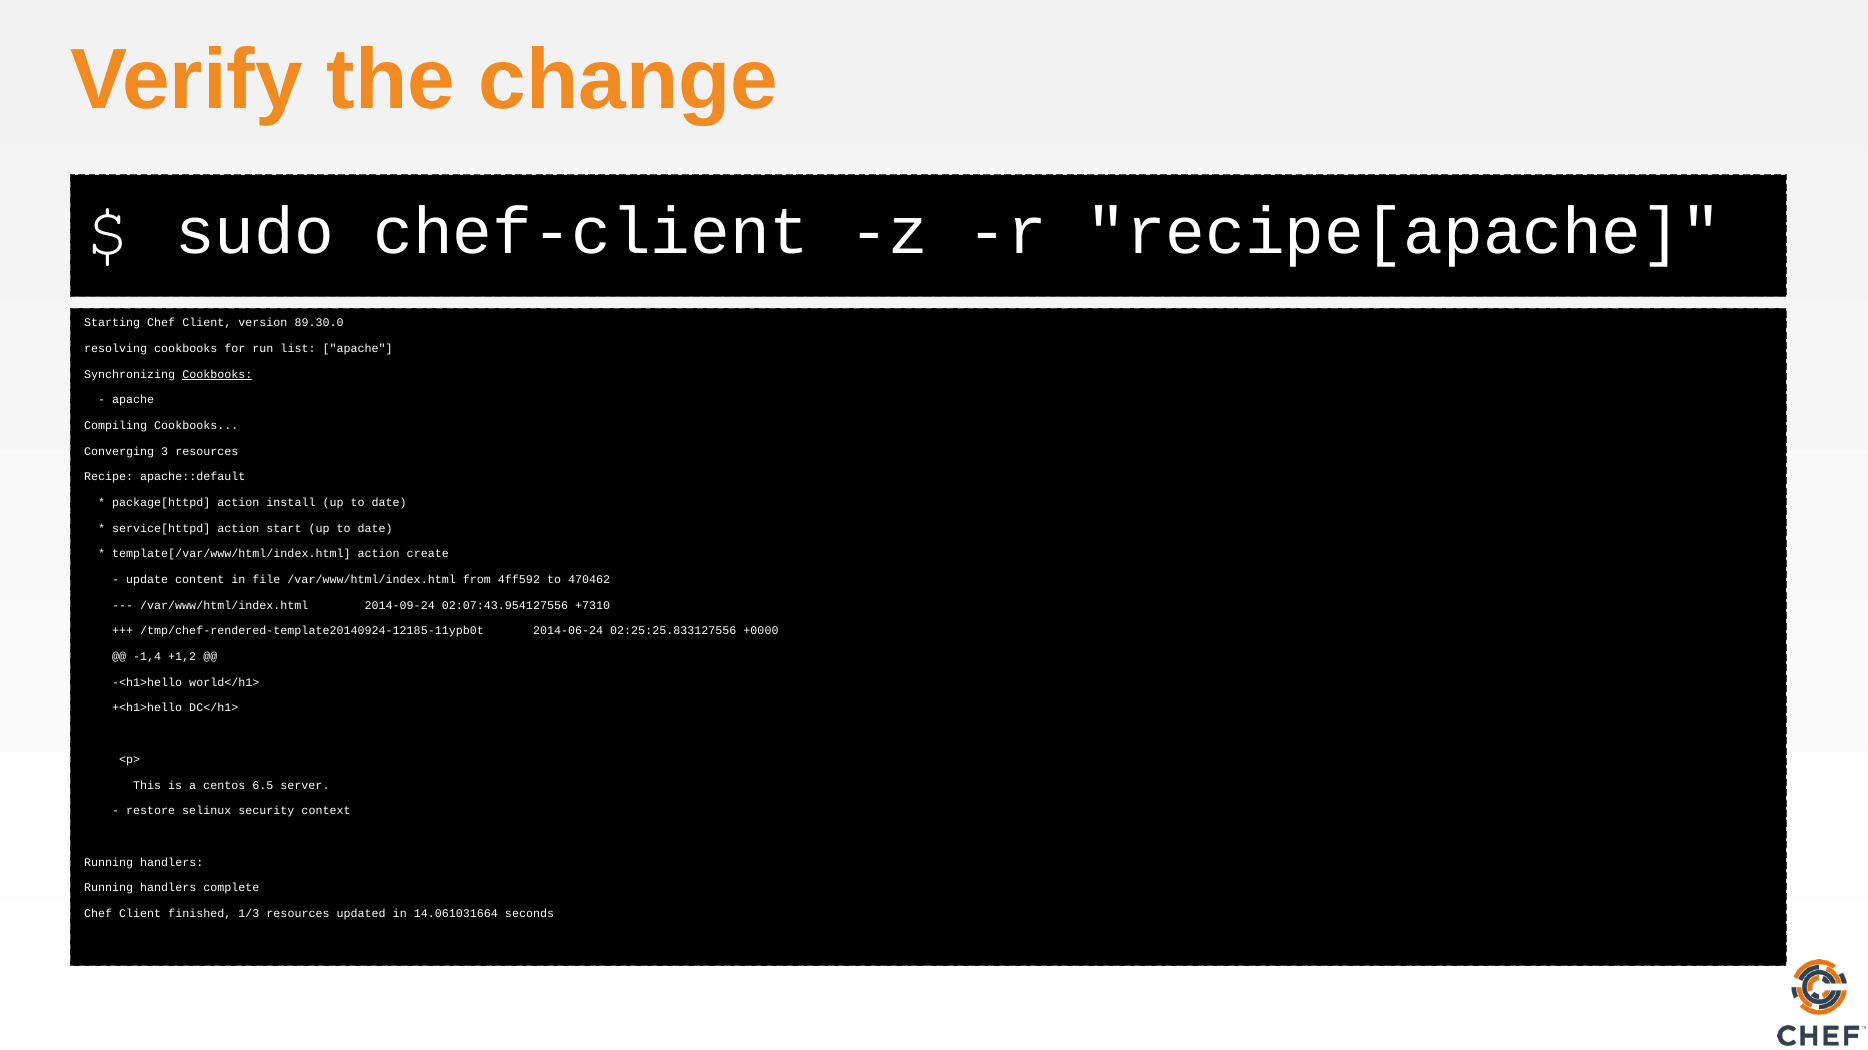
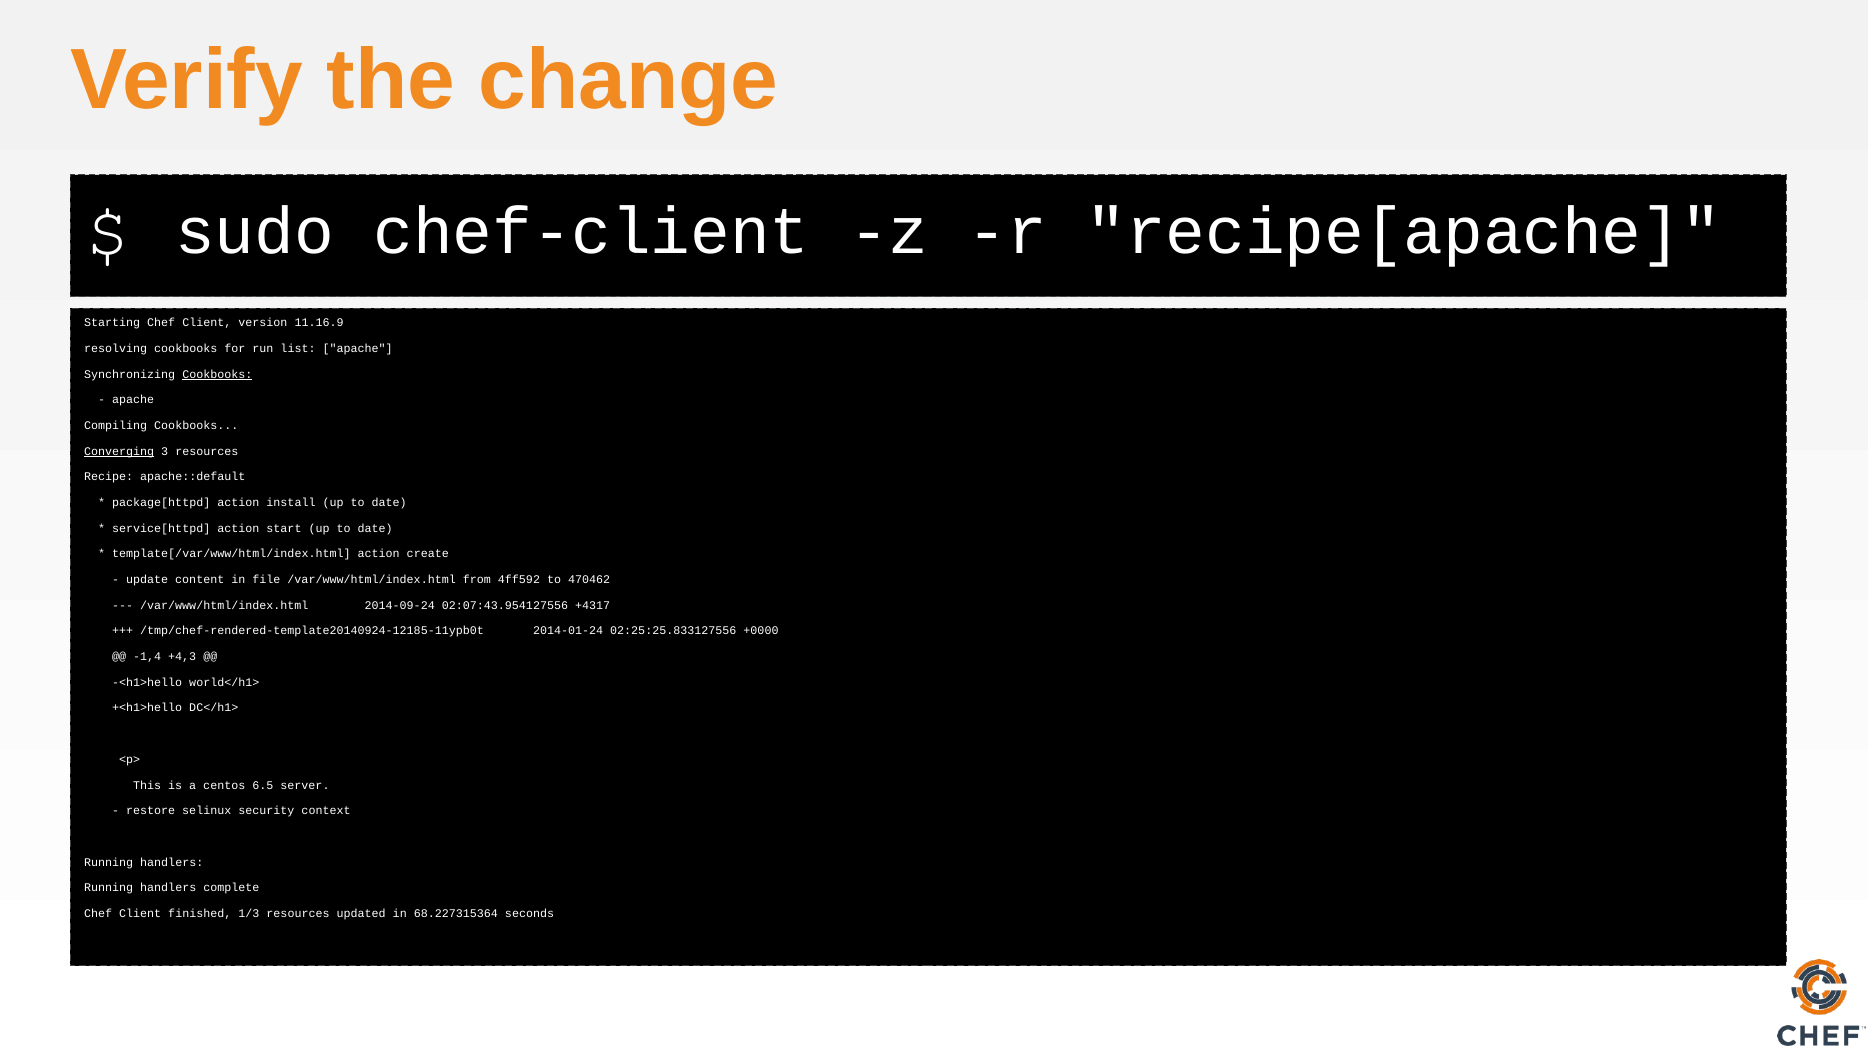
89.30.0: 89.30.0 -> 11.16.9 (319, 323)
Converging underline: none -> present (119, 452)
+7310: +7310 -> +4317 (593, 606)
2014-06-24: 2014-06-24 -> 2014-01-24 (568, 631)
+1,2: +1,2 -> +4,3 (182, 657)
14.061031664: 14.061031664 -> 68.227315364 (456, 914)
